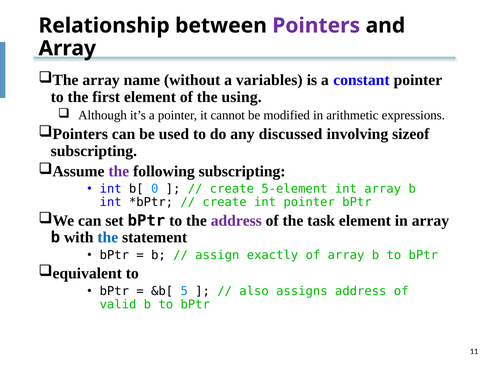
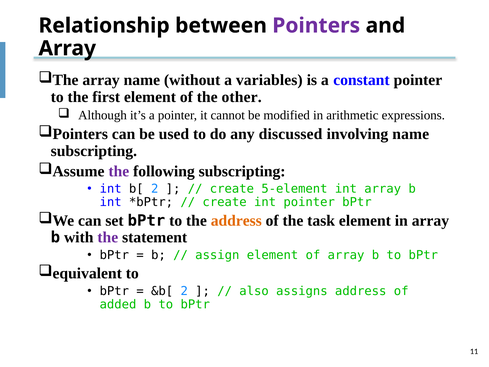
using: using -> other (242, 97)
involving sizeof: sizeof -> name (411, 134)
b[ 0: 0 -> 2 (155, 189)
address colour: purple -> orange (236, 220)
the colour: blue -> purple (108, 237)
assign exactly: exactly -> element (273, 255)
&b[ 5: 5 -> 2 (184, 291)
valid: valid -> added (118, 304)
